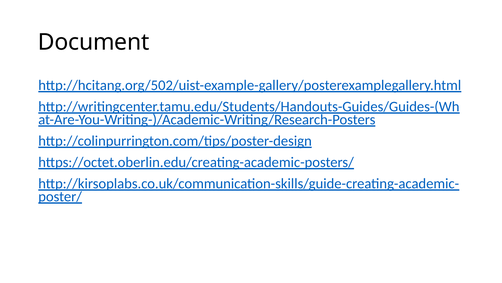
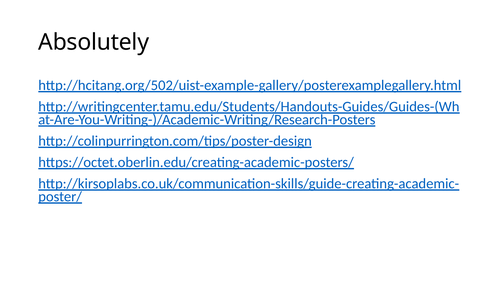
Document: Document -> Absolutely (94, 42)
